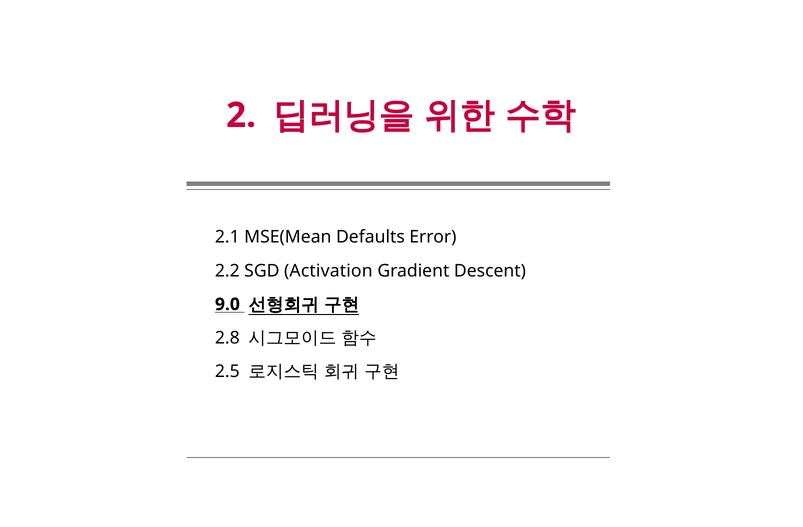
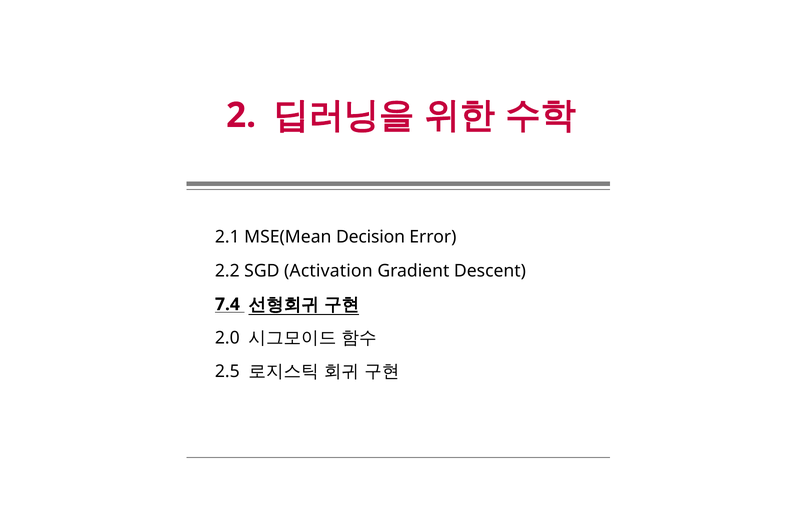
Defaults: Defaults -> Decision (371, 237)
9.0: 9.0 -> 7.4 (227, 305)
2.8: 2.8 -> 2.0 (227, 338)
